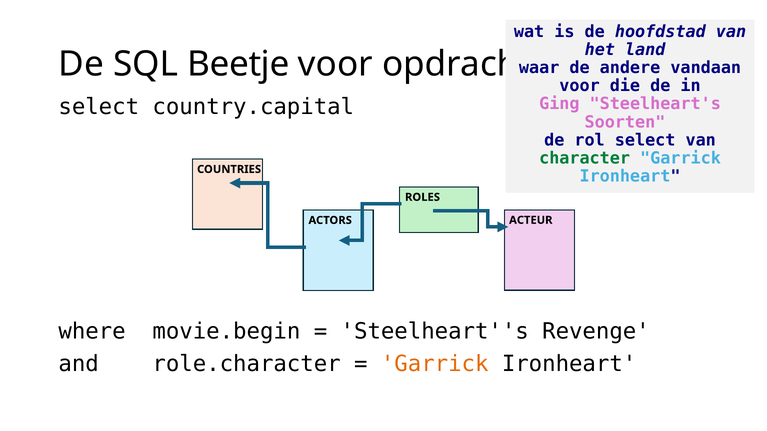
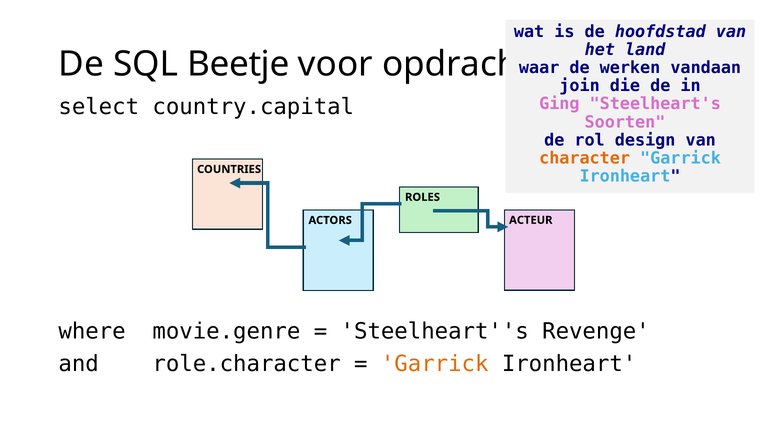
andere: andere -> werken (630, 68)
voor: voor -> join (580, 86)
rol select: select -> design (645, 140)
character colour: green -> orange (585, 158)
movie.begin: movie.begin -> movie.genre (226, 332)
